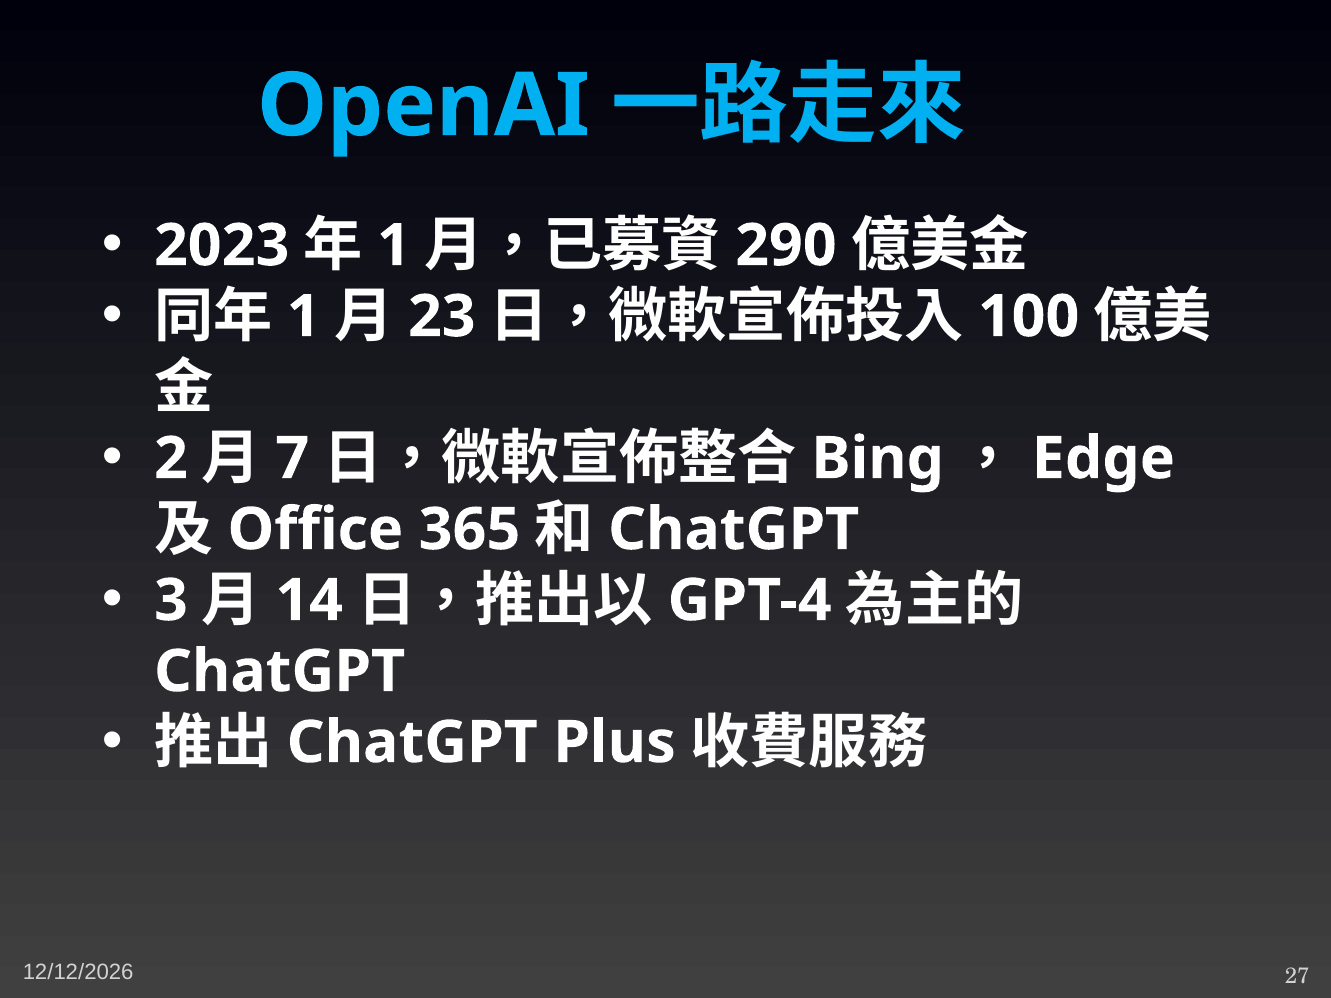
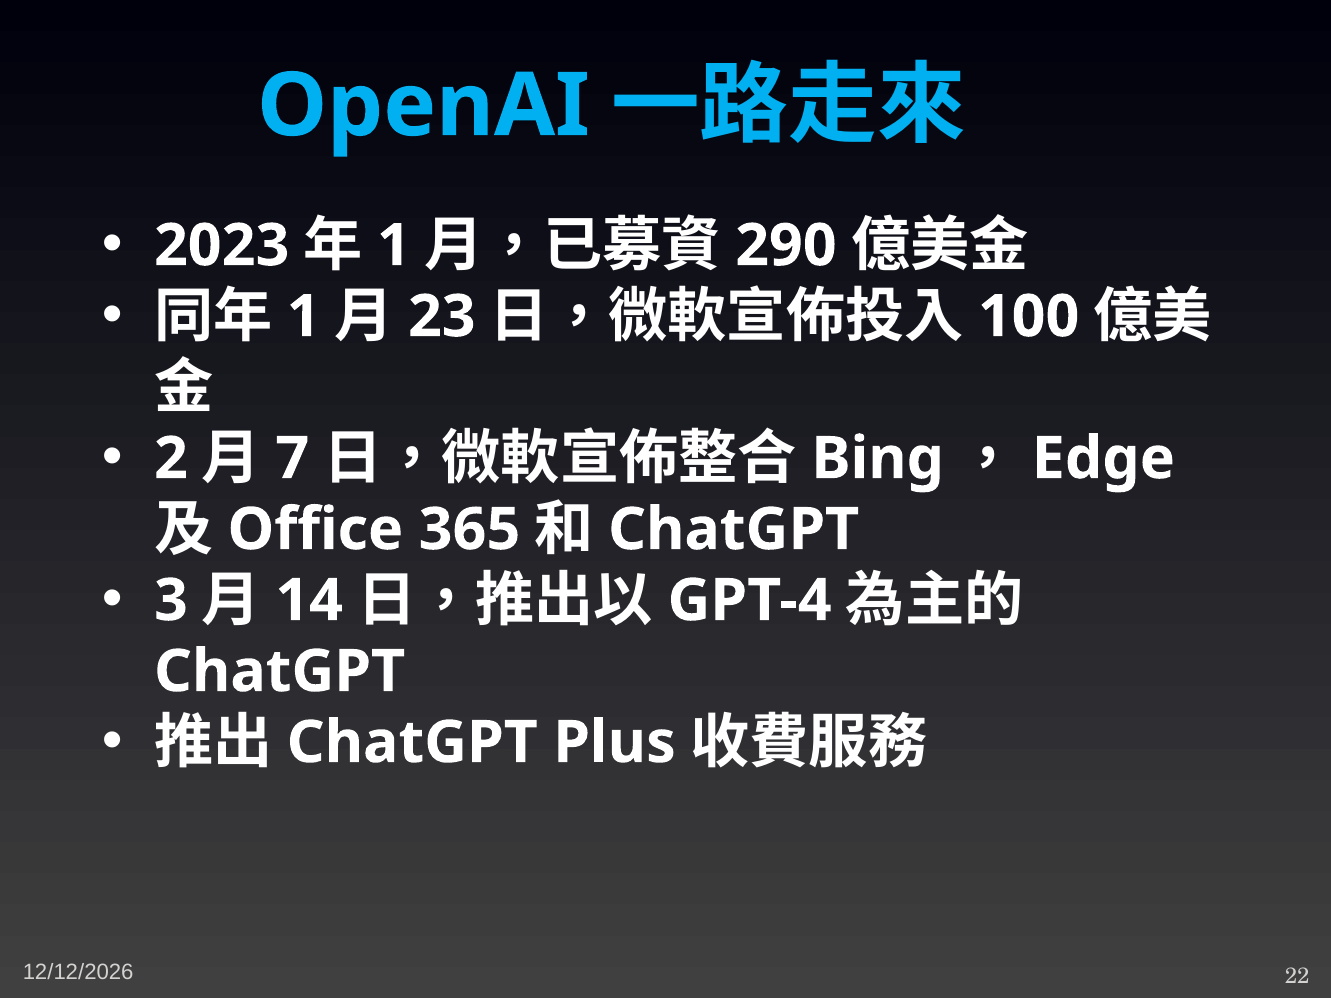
27: 27 -> 22 (1297, 976)
